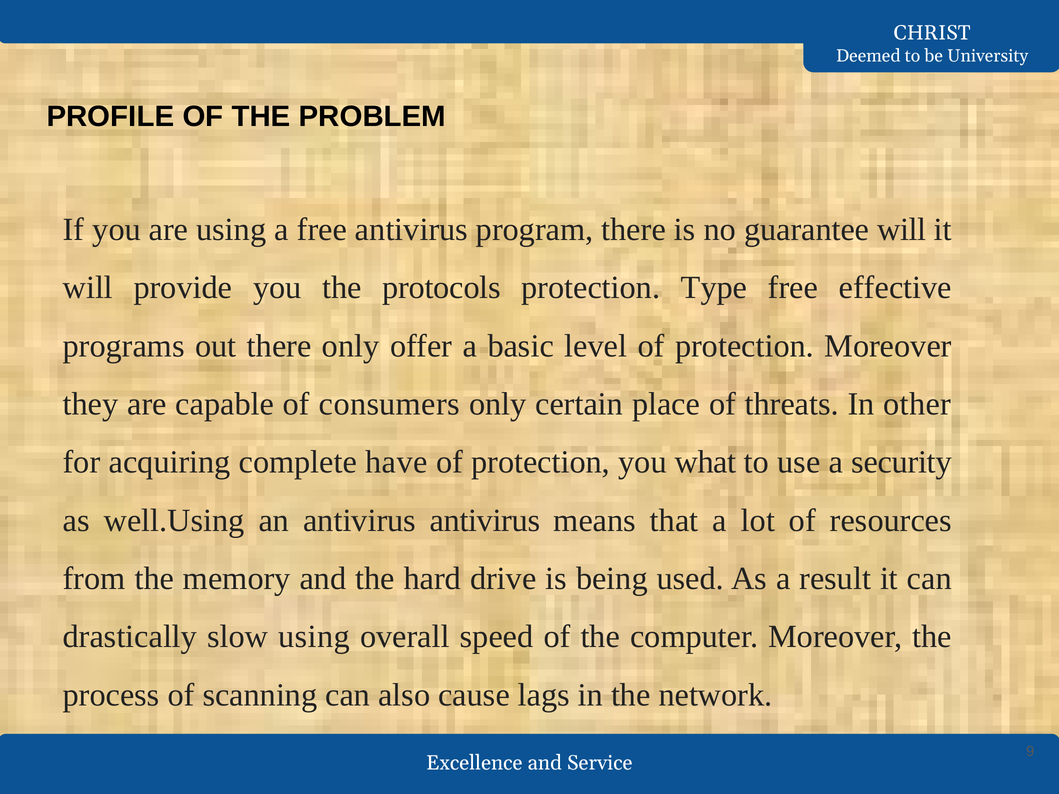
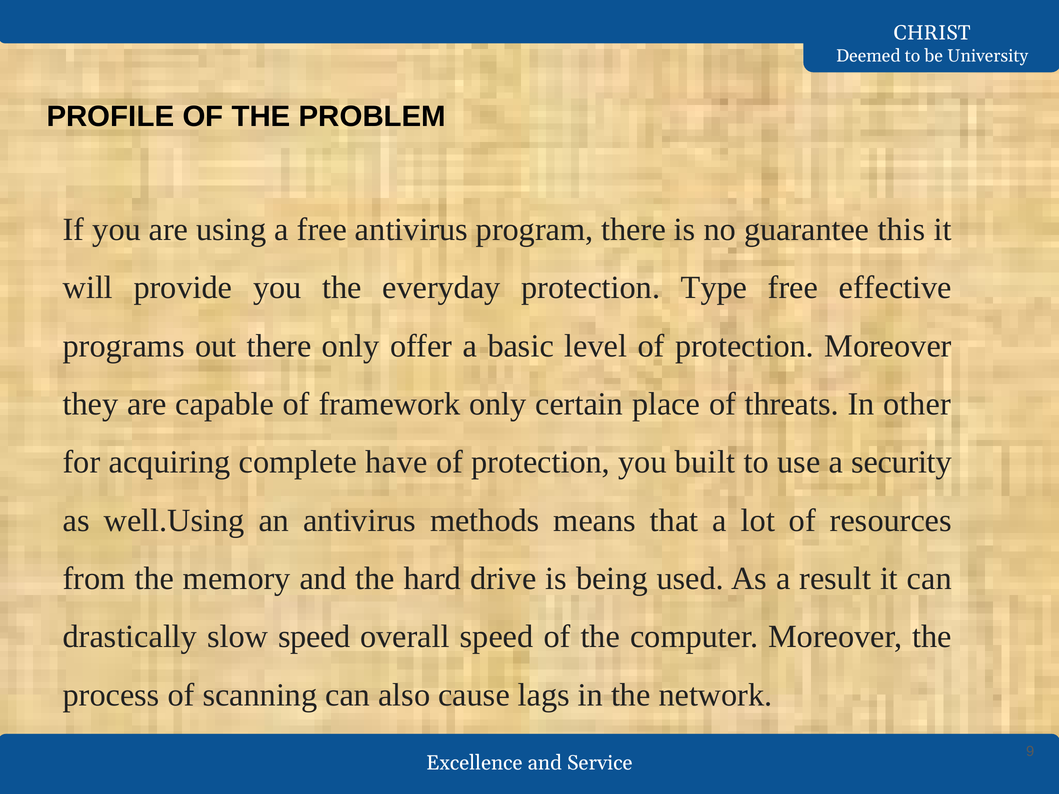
guarantee will: will -> this (901, 230)
protocols: protocols -> everyday (441, 288)
consumers: consumers -> framework (389, 404)
what: what -> built (705, 462)
antivirus antivirus: antivirus -> methods (485, 521)
slow using: using -> speed (314, 637)
